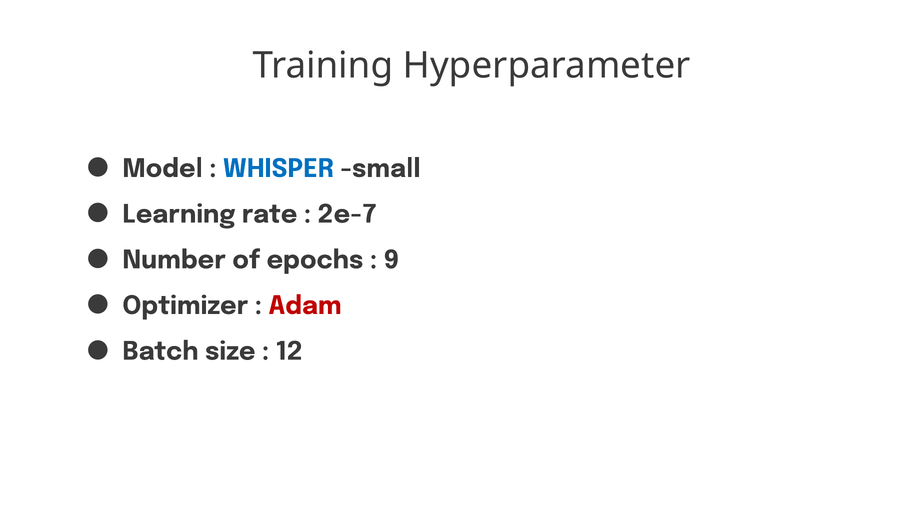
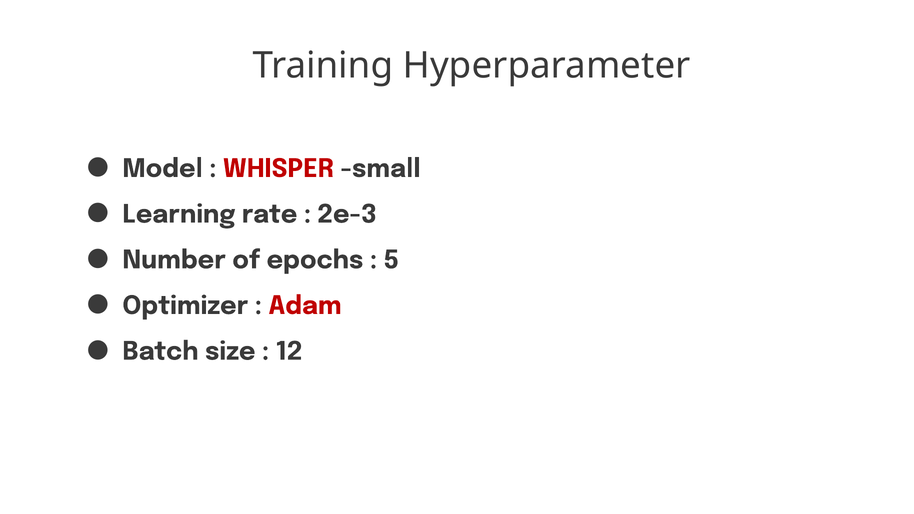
WHISPER colour: blue -> red (278, 169)
2e-7: 2e-7 -> 2e-3 (347, 214)
9: 9 -> 5 (391, 260)
